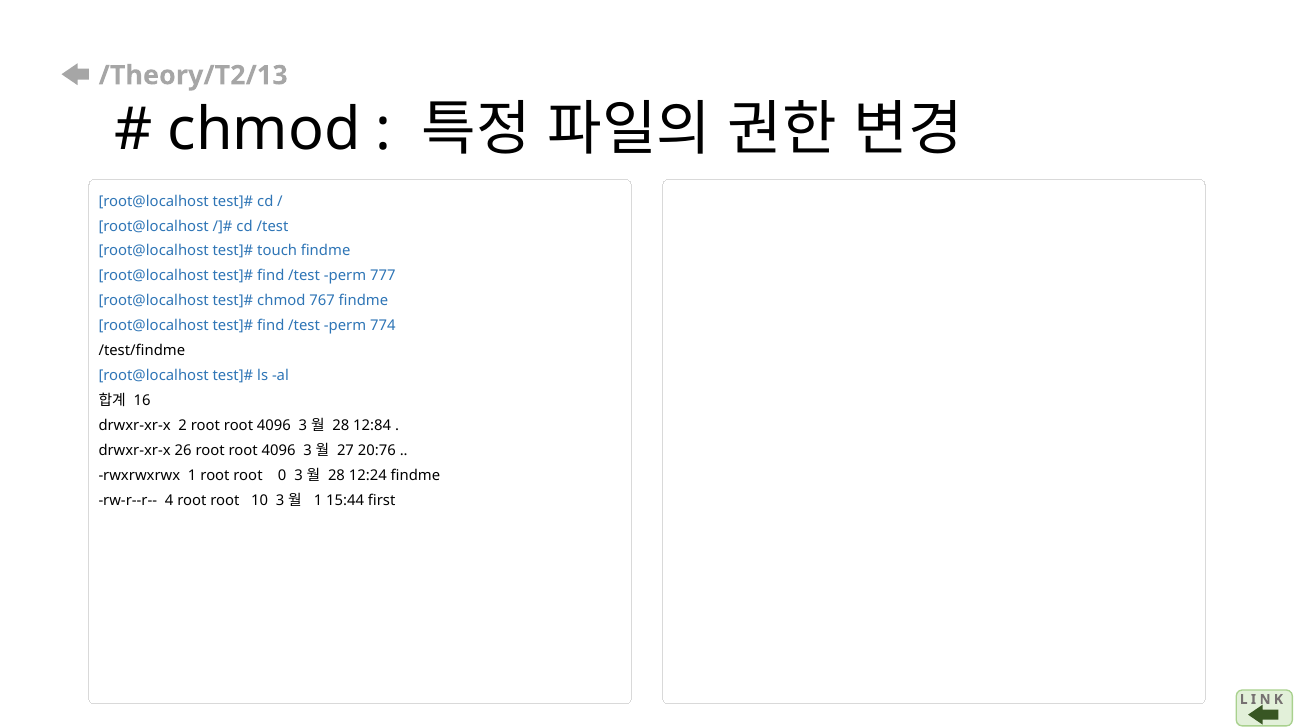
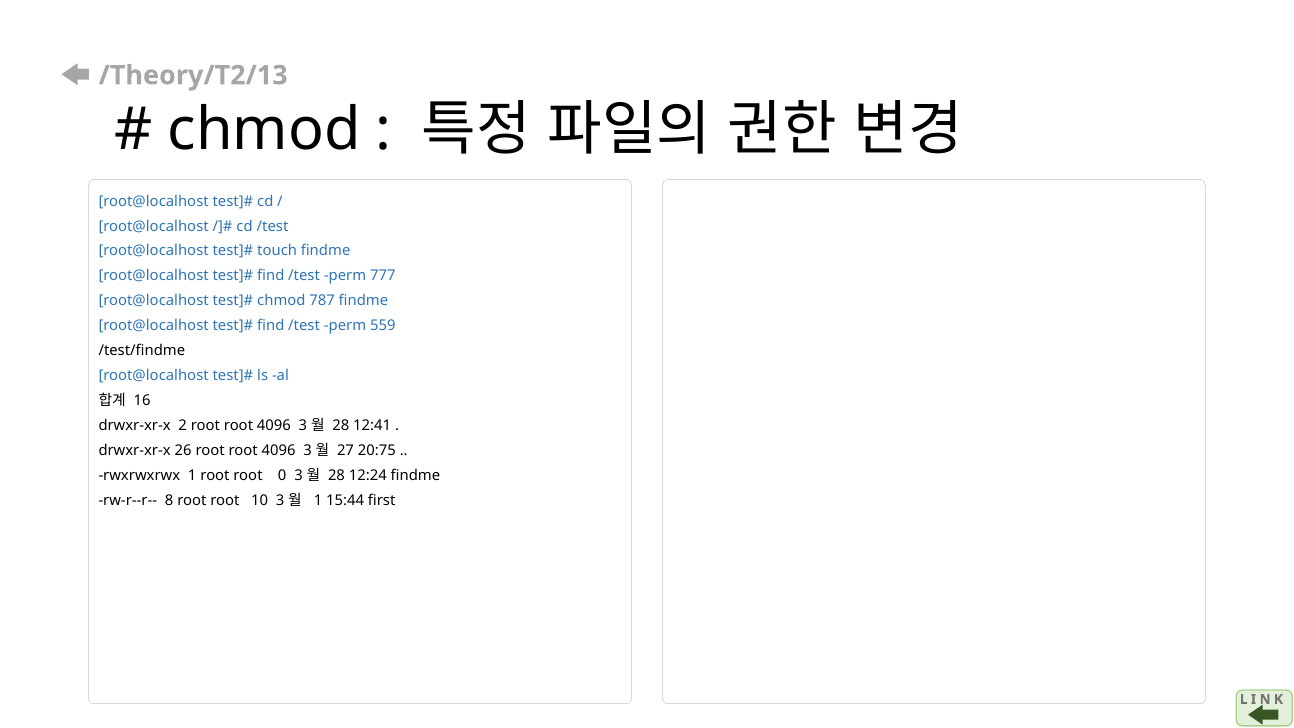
767: 767 -> 787 (322, 301)
774: 774 -> 559 (383, 326)
12:84: 12:84 -> 12:41 (372, 425)
20:76: 20:76 -> 20:75 (377, 450)
4: 4 -> 8 (169, 500)
